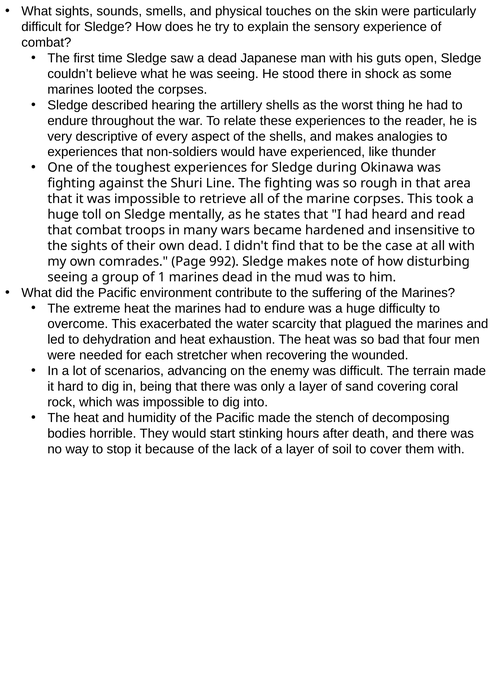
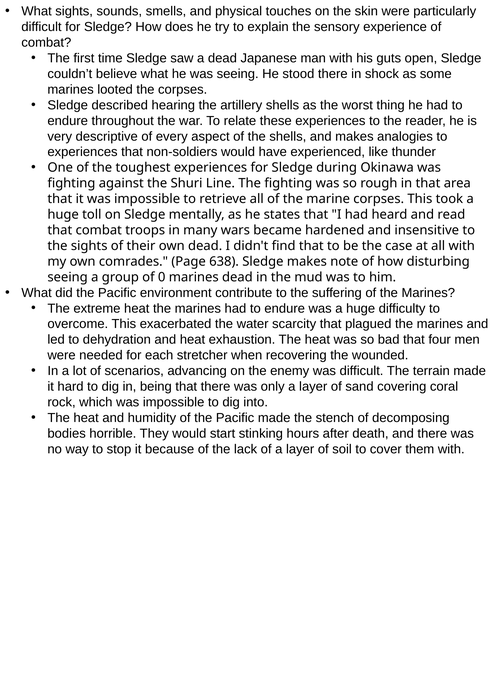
992: 992 -> 638 (224, 261)
1: 1 -> 0 (162, 277)
